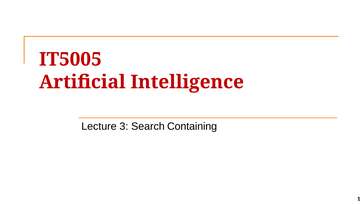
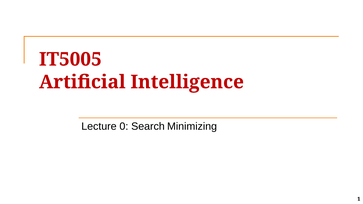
3: 3 -> 0 (124, 126)
Containing: Containing -> Minimizing (192, 126)
